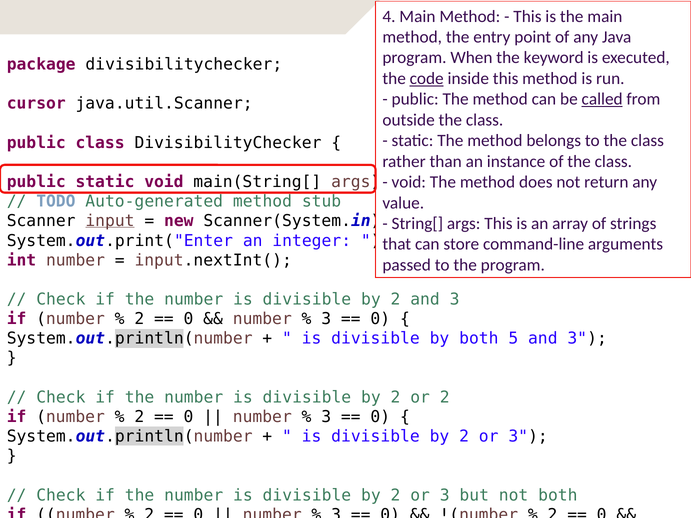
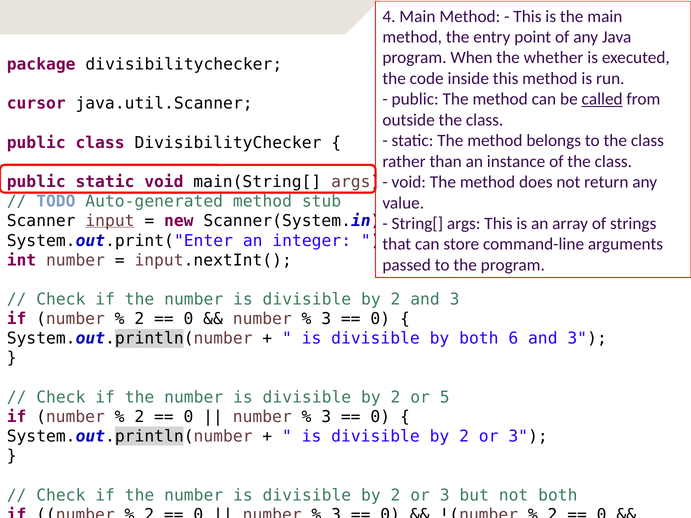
keyword: keyword -> whether (554, 58)
code underline: present -> none (427, 79)
5: 5 -> 6 (513, 339)
or 2: 2 -> 5 (445, 397)
